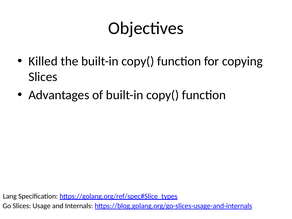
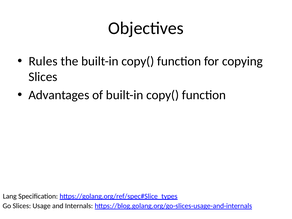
Killed: Killed -> Rules (43, 61)
